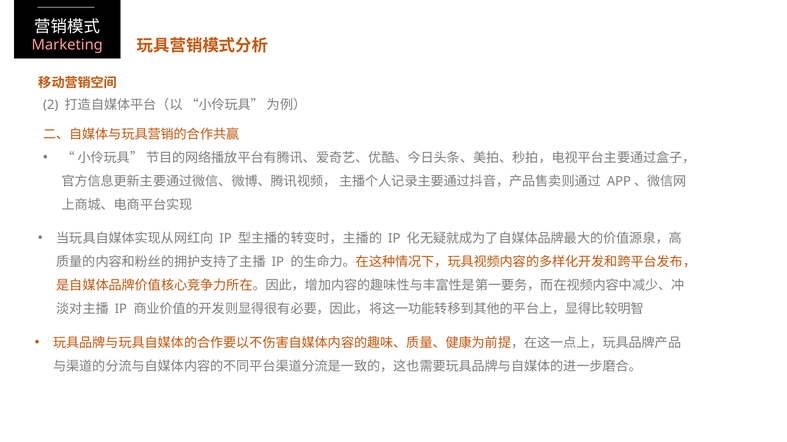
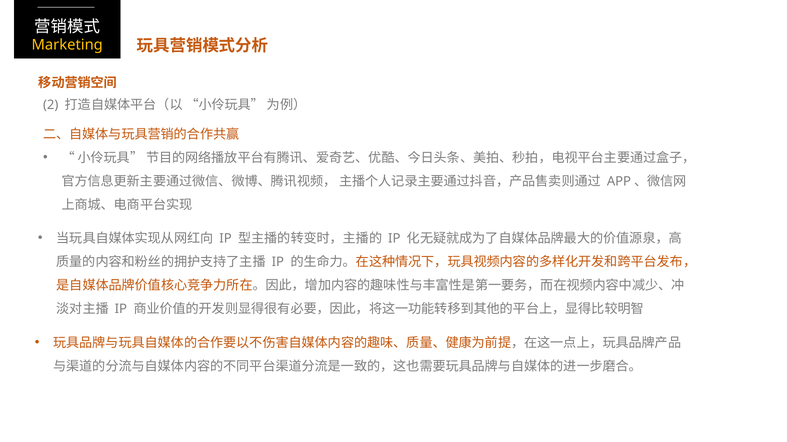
Marketing colour: pink -> yellow (67, 45)
